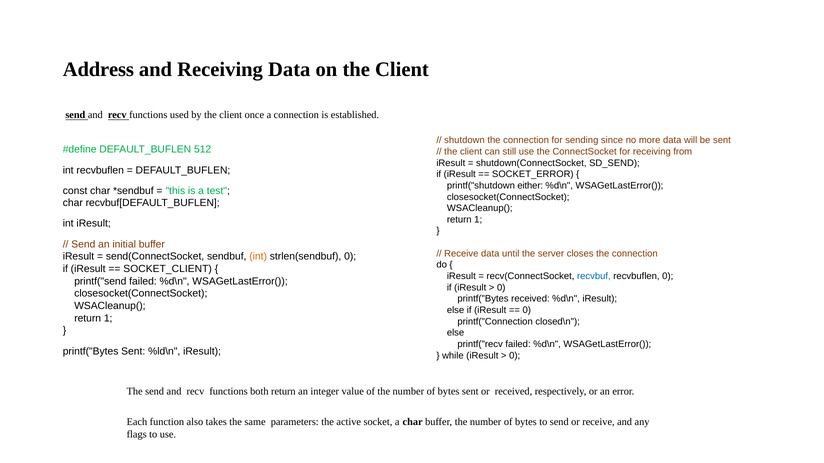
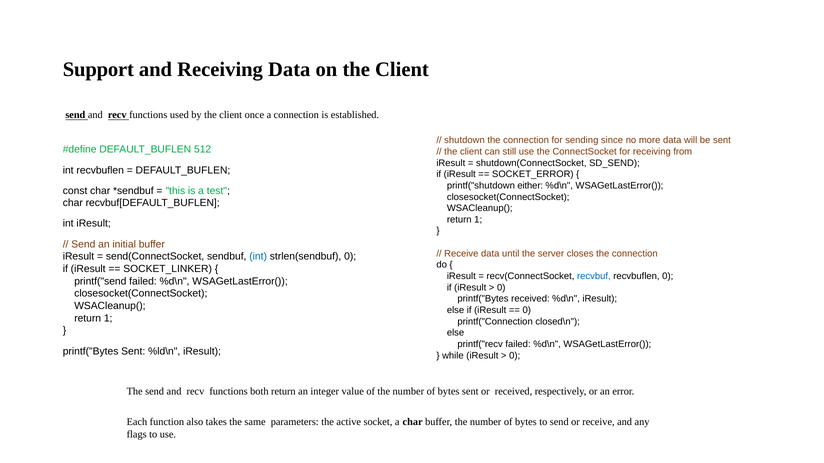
Address: Address -> Support (98, 69)
int colour: orange -> blue (258, 257)
SOCKET_CLIENT: SOCKET_CLIENT -> SOCKET_LINKER (168, 269)
